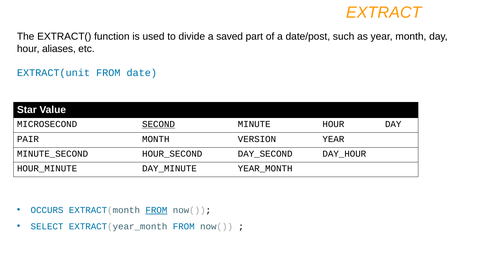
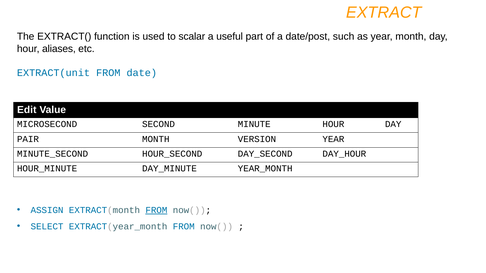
divide: divide -> scalar (192, 37)
saved: saved -> useful (230, 37)
Star: Star -> Edit (27, 110)
SECOND underline: present -> none (159, 124)
OCCURS: OCCURS -> ASSIGN (47, 210)
